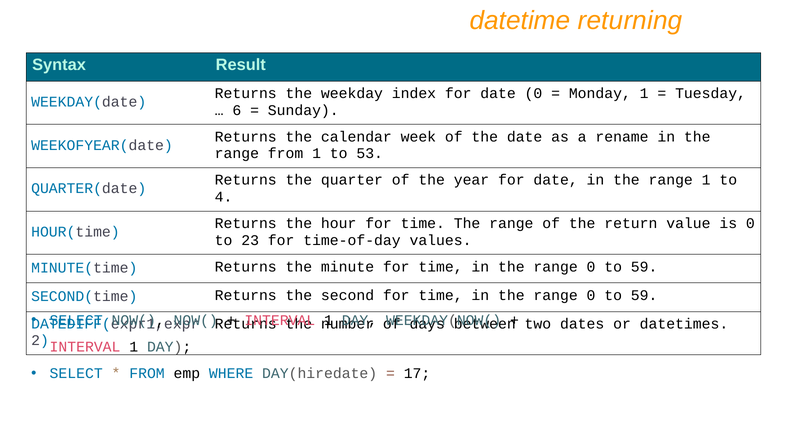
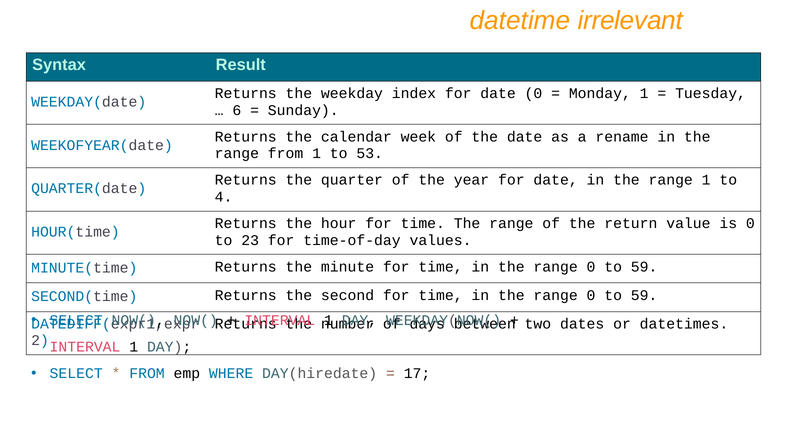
returning: returning -> irrelevant (630, 20)
